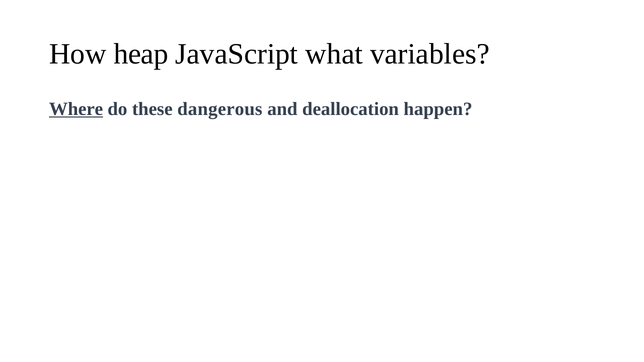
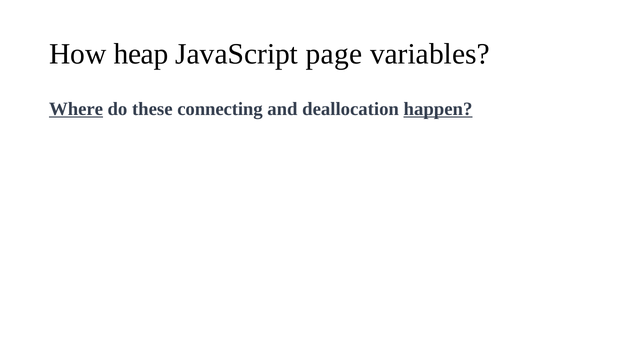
what: what -> page (334, 54)
dangerous: dangerous -> connecting (220, 109)
happen underline: none -> present (438, 109)
